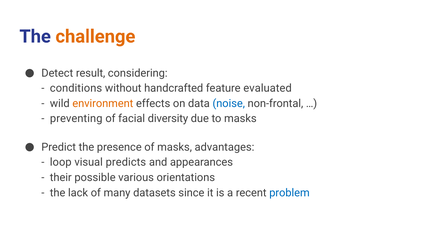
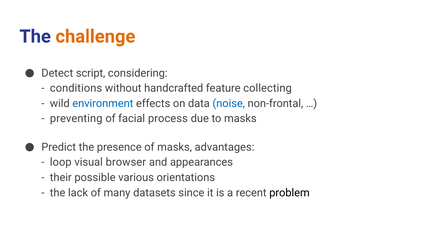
result: result -> script (91, 73)
evaluated: evaluated -> collecting (268, 88)
environment colour: orange -> blue (103, 103)
diversity: diversity -> process (168, 118)
predicts: predicts -> browser (126, 162)
problem colour: blue -> black (289, 192)
